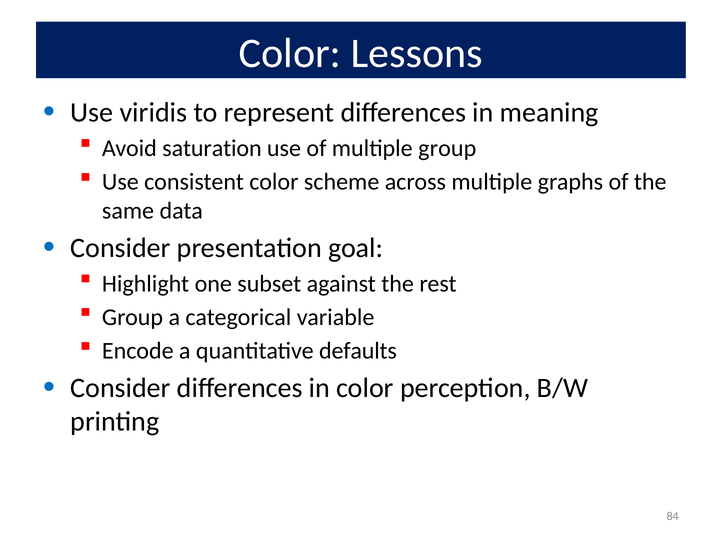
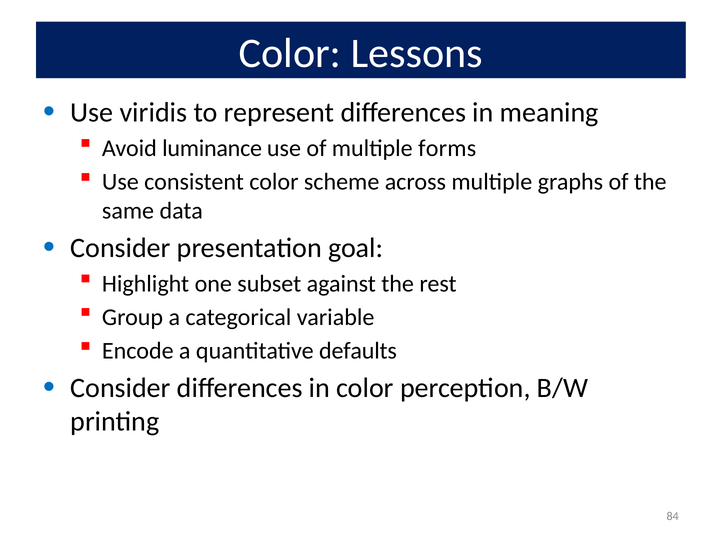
saturation: saturation -> luminance (212, 148)
multiple group: group -> forms (447, 148)
